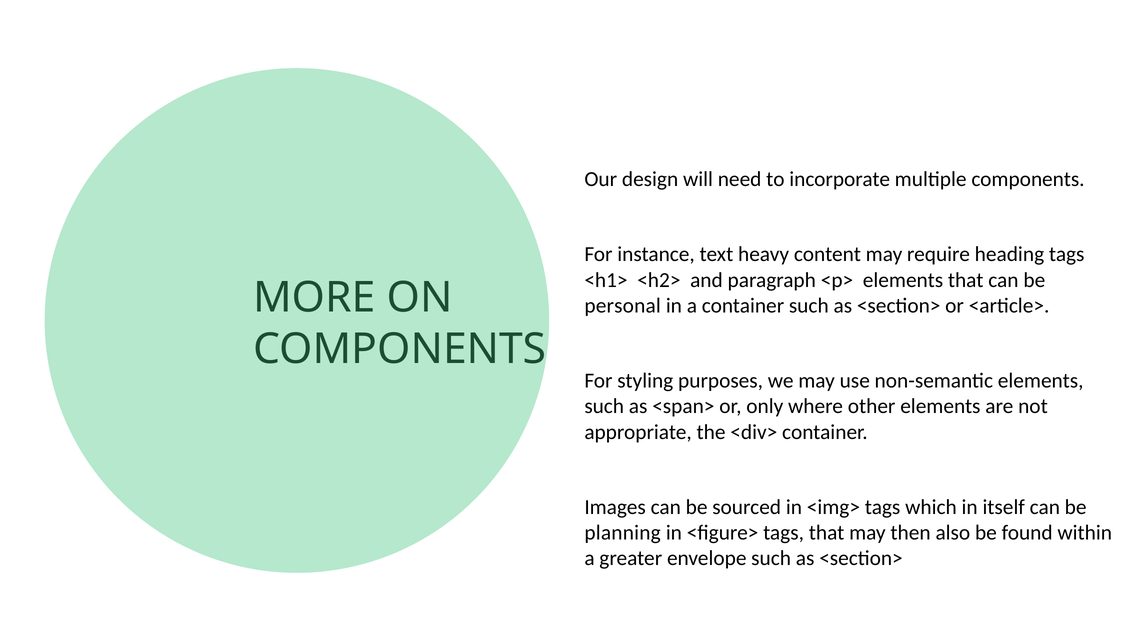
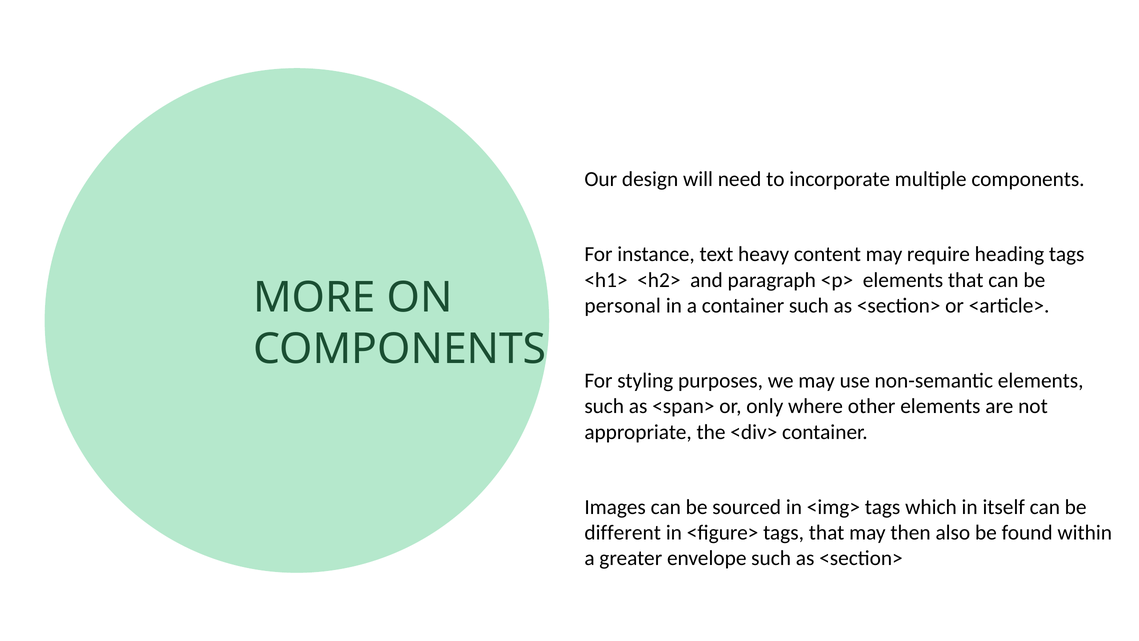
planning: planning -> different (623, 532)
